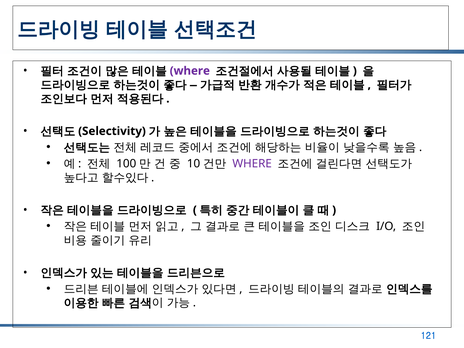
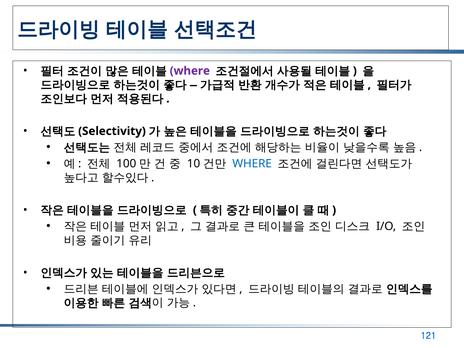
WHERE colour: purple -> blue (252, 164)
